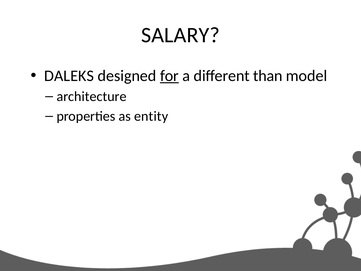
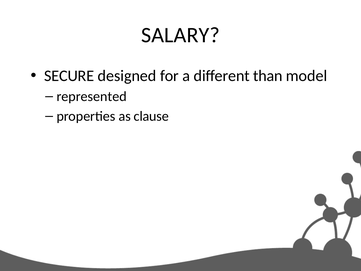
DALEKS: DALEKS -> SECURE (69, 76)
for underline: present -> none (169, 76)
architecture: architecture -> represented (92, 96)
entity: entity -> clause (151, 116)
